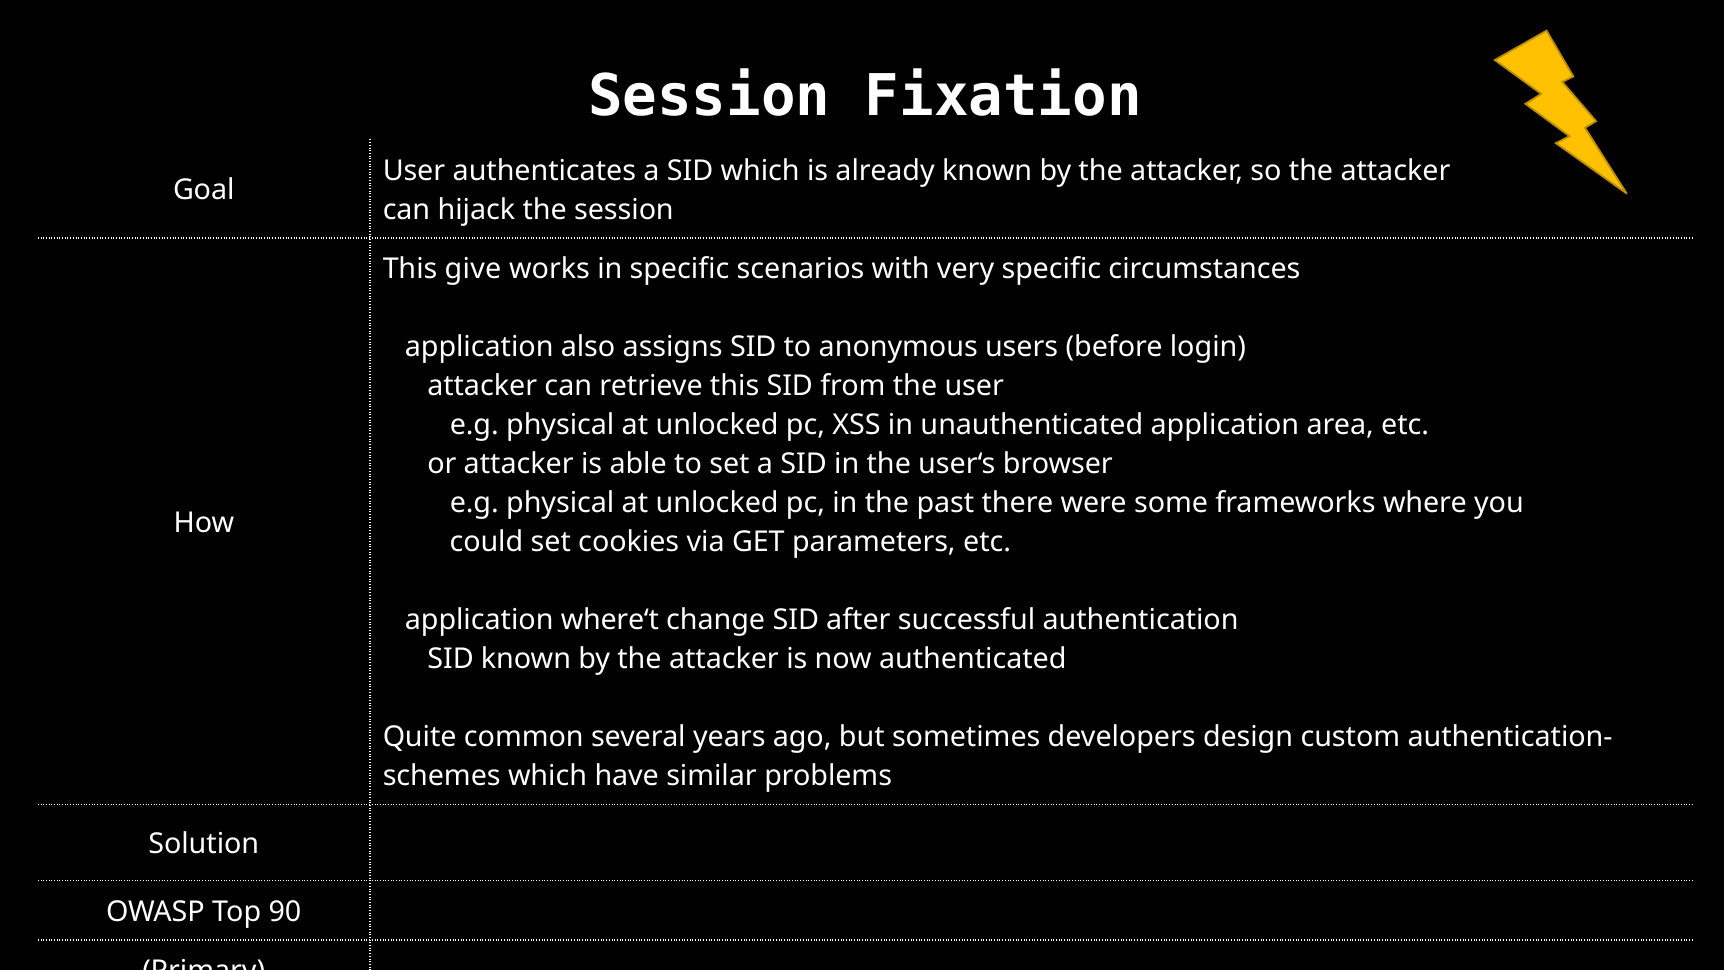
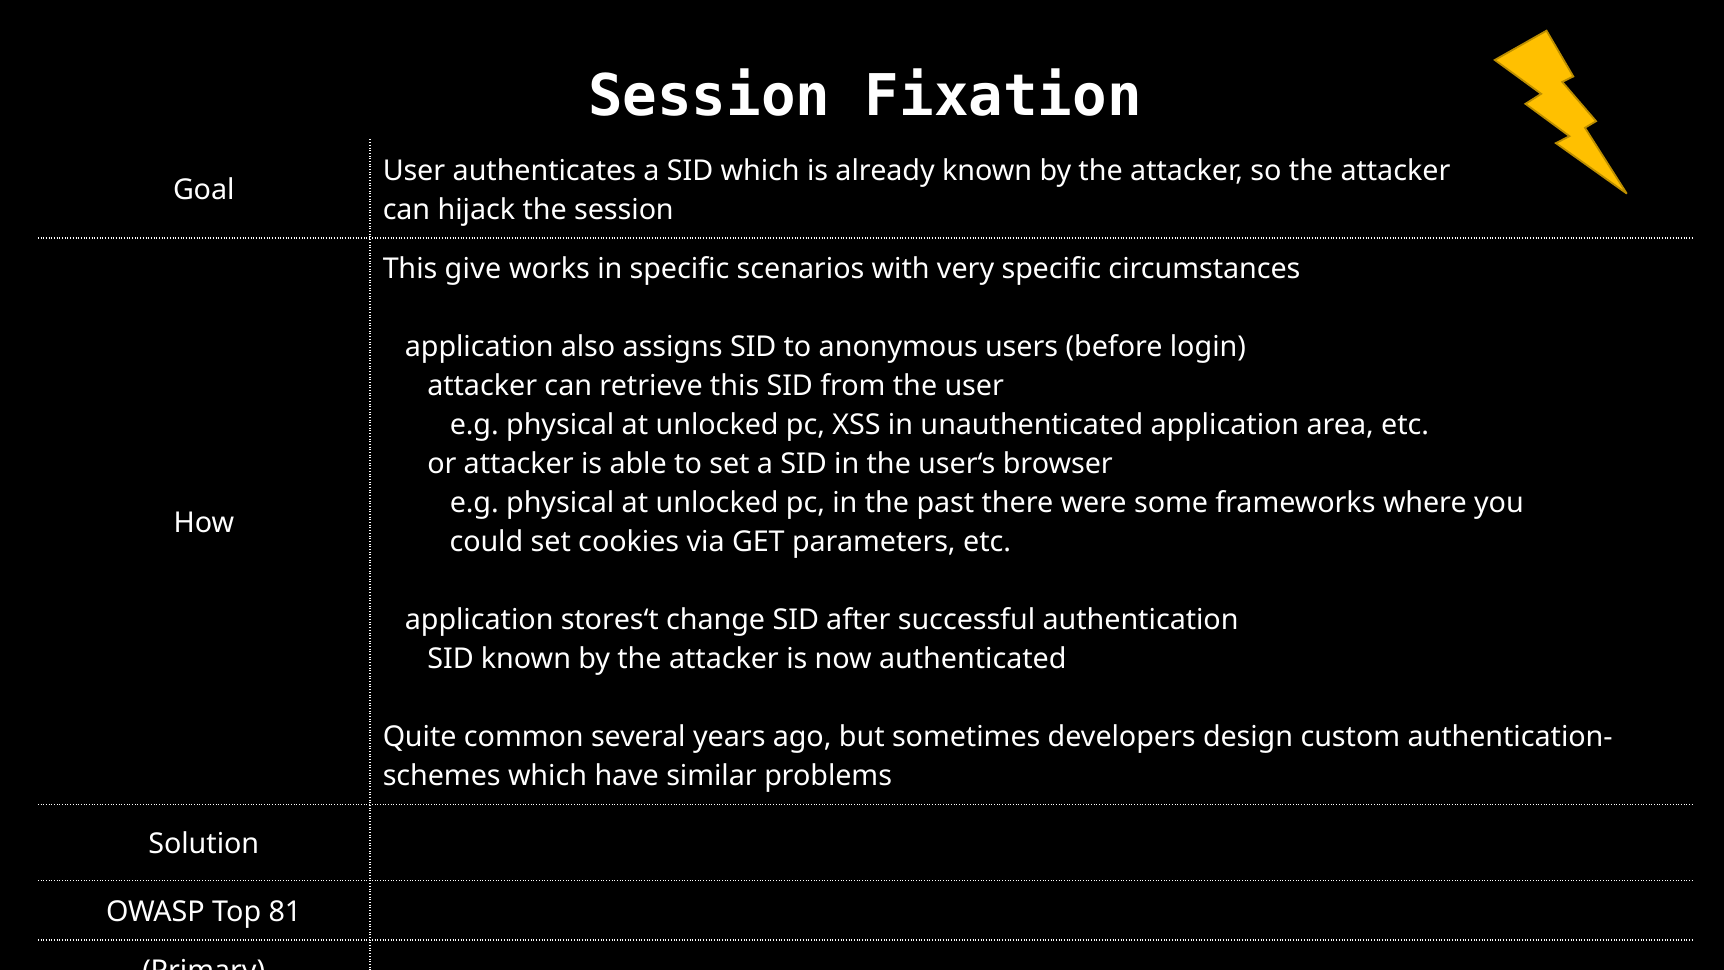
where‘t: where‘t -> stores‘t (610, 620)
90: 90 -> 81 (285, 912)
